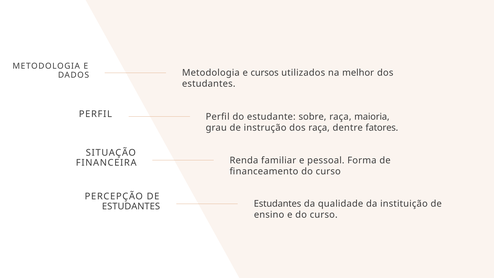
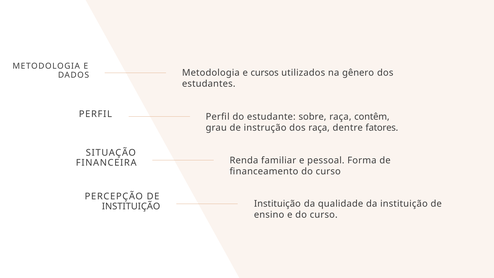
melhor: melhor -> gênero (358, 73)
maioria: maioria -> contêm (372, 117)
Estudantes: Estudantes -> Instituição (277, 204)
ESTUDANTES: ESTUDANTES -> INSTITUIÇÃO (131, 206)
